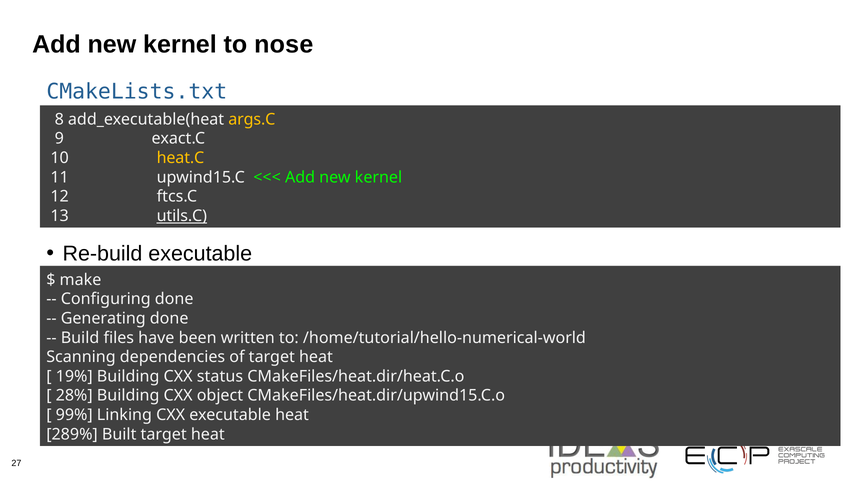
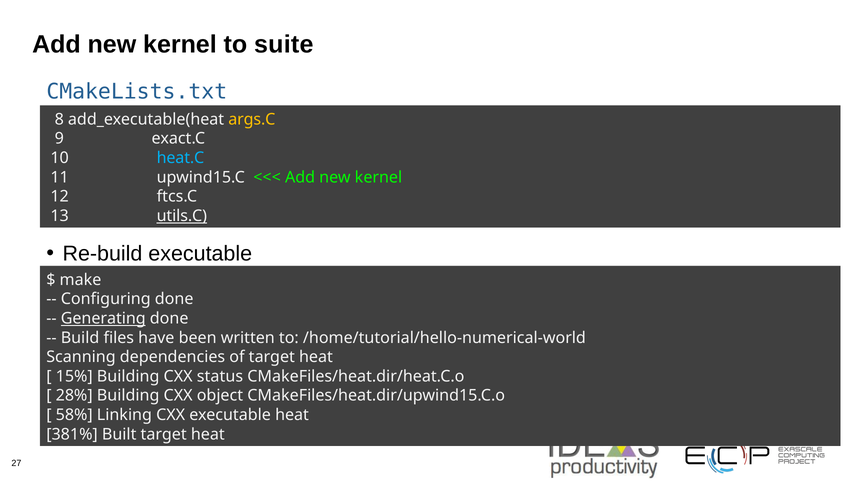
nose: nose -> suite (284, 44)
heat.C colour: yellow -> light blue (180, 158)
Generating underline: none -> present (103, 318)
19%: 19% -> 15% (74, 376)
99%: 99% -> 58% (74, 415)
289%: 289% -> 381% (72, 434)
